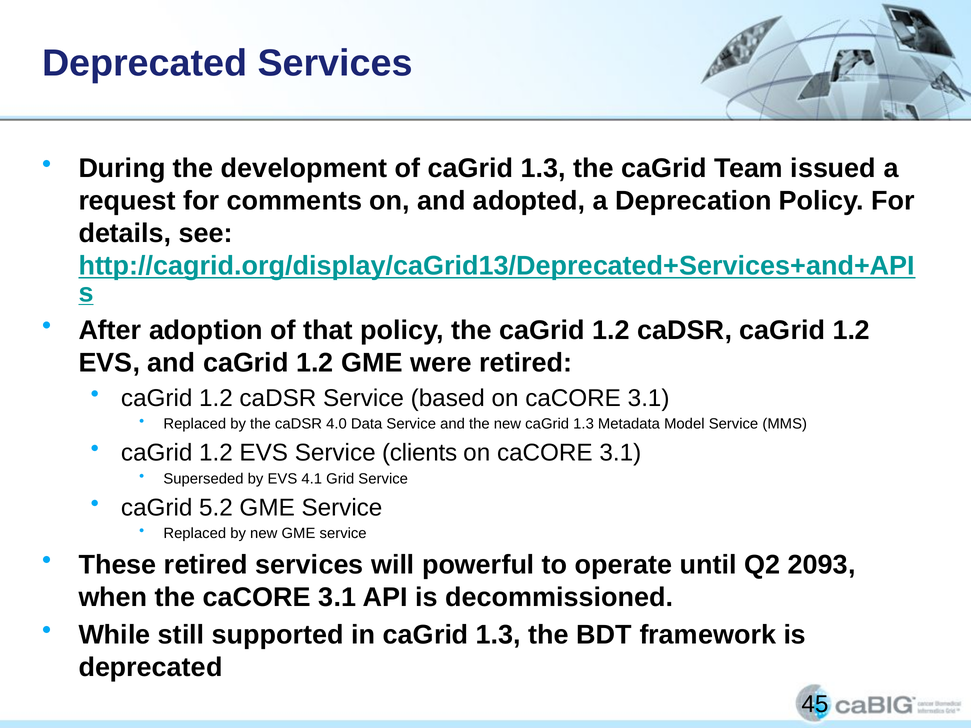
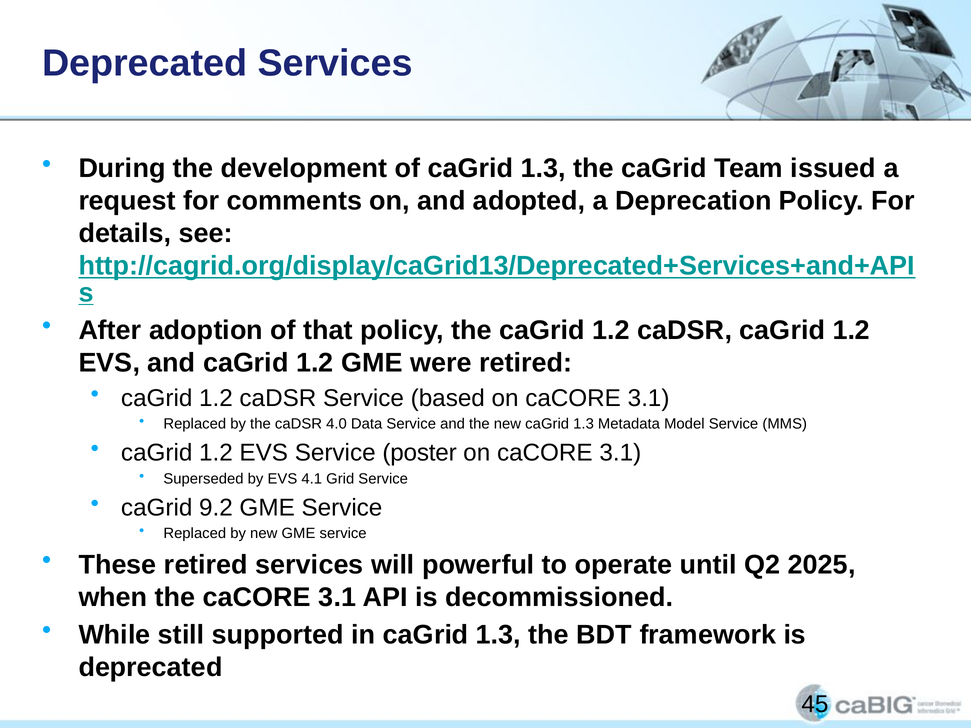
clients: clients -> poster (420, 453)
5.2: 5.2 -> 9.2 (216, 508)
2093: 2093 -> 2025 (822, 565)
